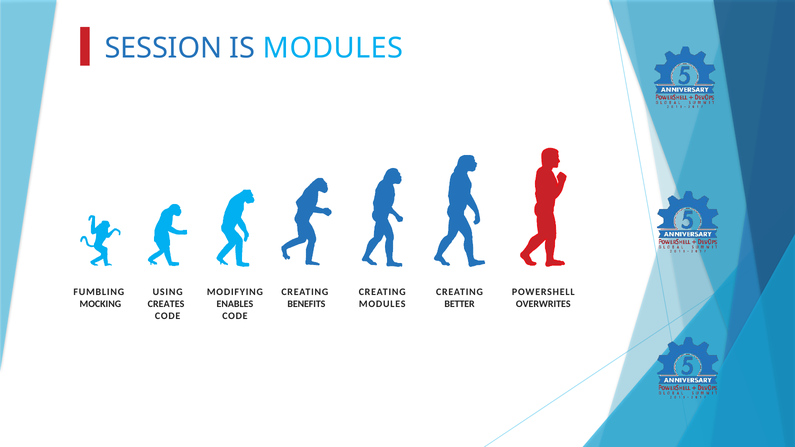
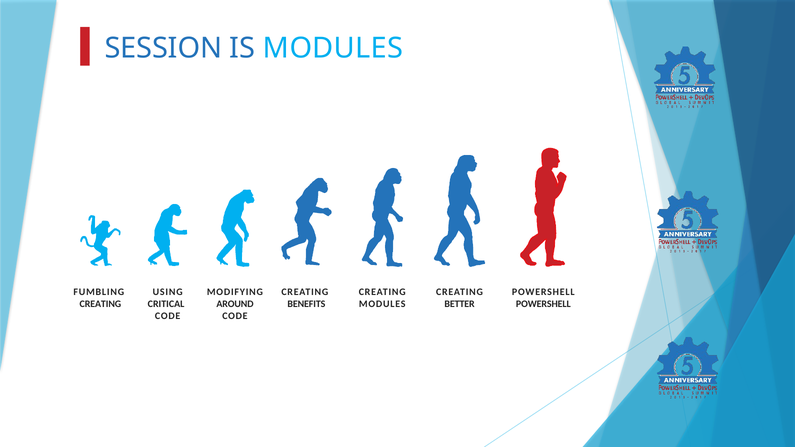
MOCKING: MOCKING -> CREATING (100, 304)
CREATES: CREATES -> CRITICAL (166, 304)
ENABLES: ENABLES -> AROUND (235, 304)
OVERWRITES: OVERWRITES -> POWERSHELL (543, 304)
